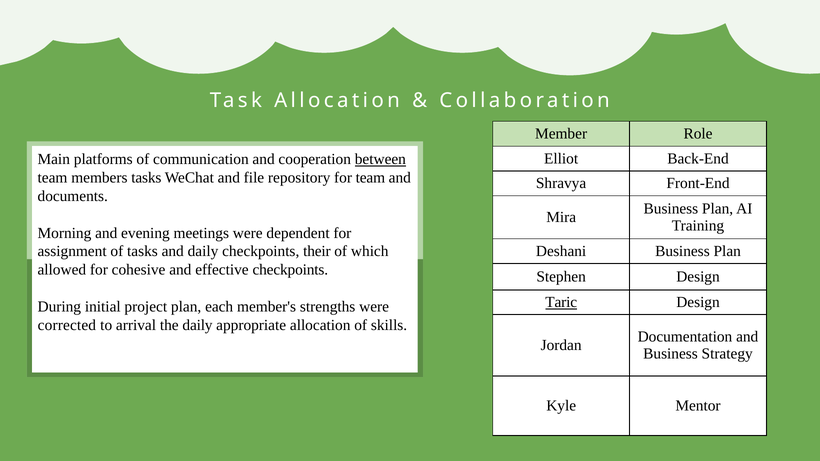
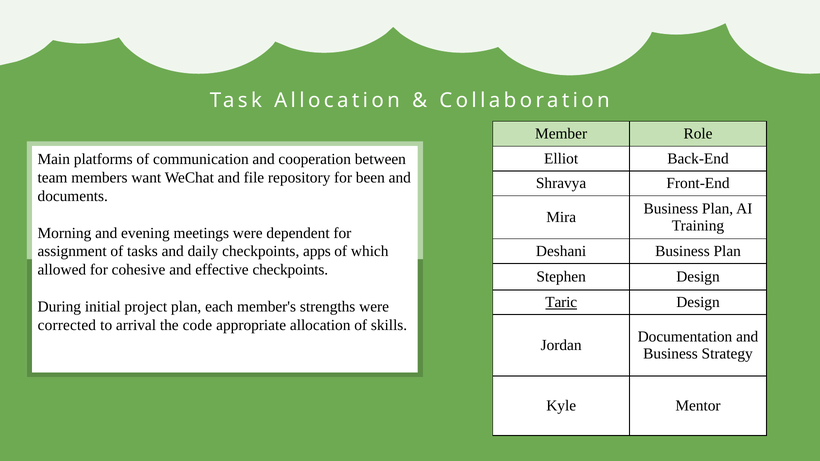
between underline: present -> none (380, 159)
members tasks: tasks -> want (146, 178)
for team: team -> been (370, 178)
their: their -> apps (317, 252)
the daily: daily -> code (197, 325)
